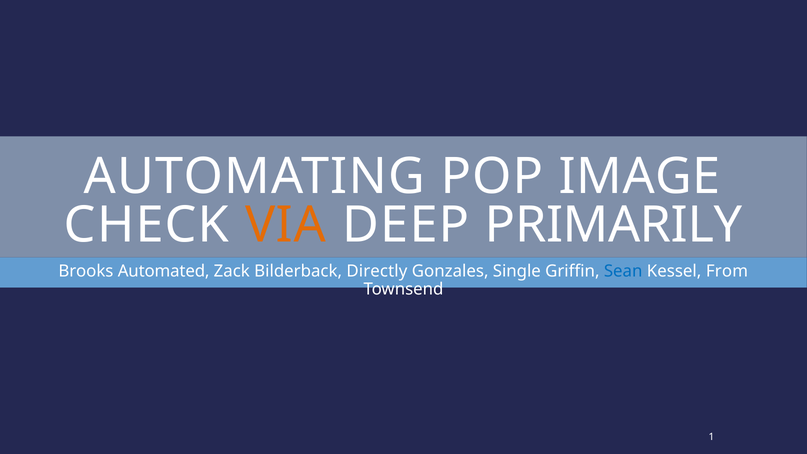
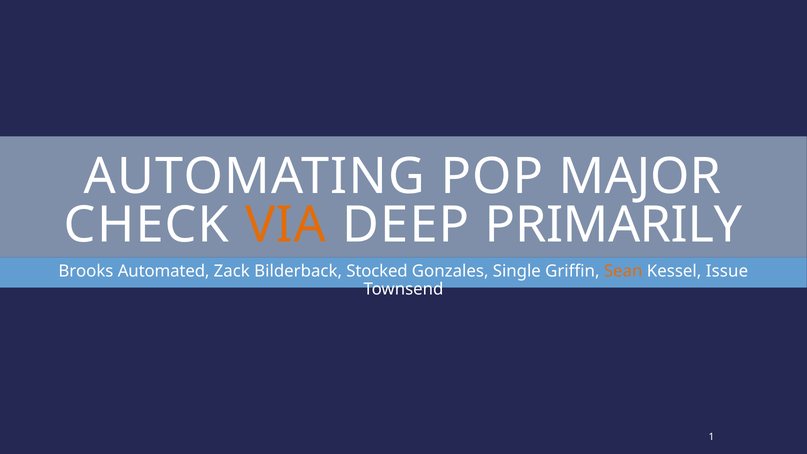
IMAGE: IMAGE -> MAJOR (640, 176)
Directly: Directly -> Stocked (377, 271)
Sean colour: blue -> orange (623, 271)
From: From -> Issue (727, 271)
